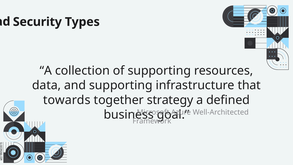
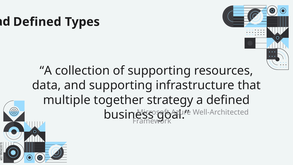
Security: Security -> Defined (37, 22)
towards: towards -> multiple (67, 100)
